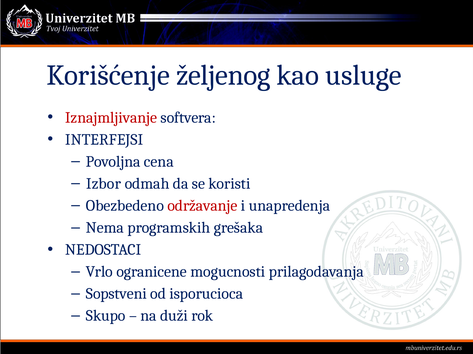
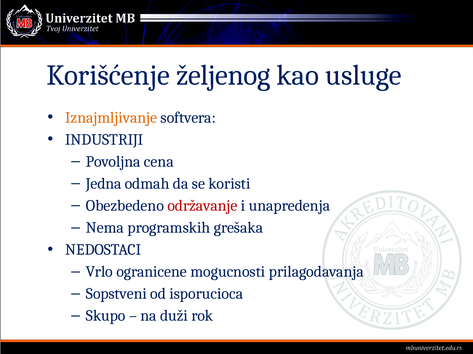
Iznajmljivanje colour: red -> orange (111, 118)
INTERFEJSI: INTERFEJSI -> INDUSTRIJI (104, 140)
Izbor: Izbor -> Jedna (104, 184)
